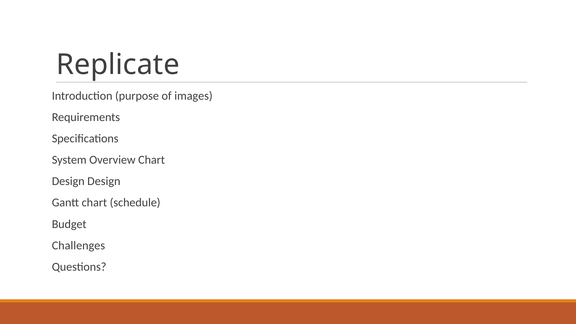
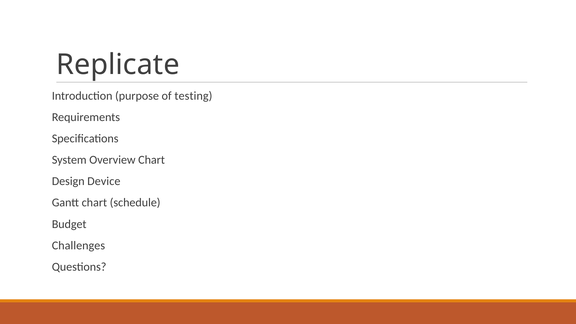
images: images -> testing (193, 96)
Design Design: Design -> Device (104, 181)
